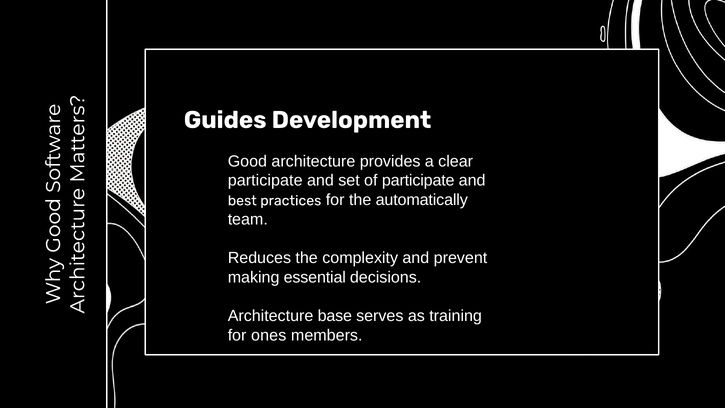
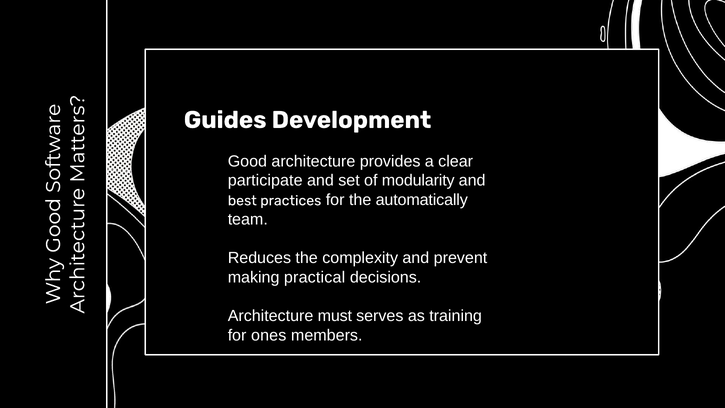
of participate: participate -> modularity (418, 181)
essential: essential -> practical (315, 277)
base: base -> must (335, 316)
